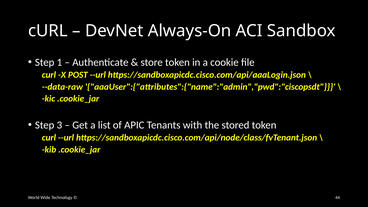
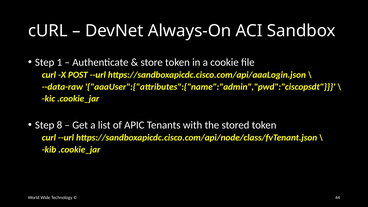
3: 3 -> 8 (59, 125)
